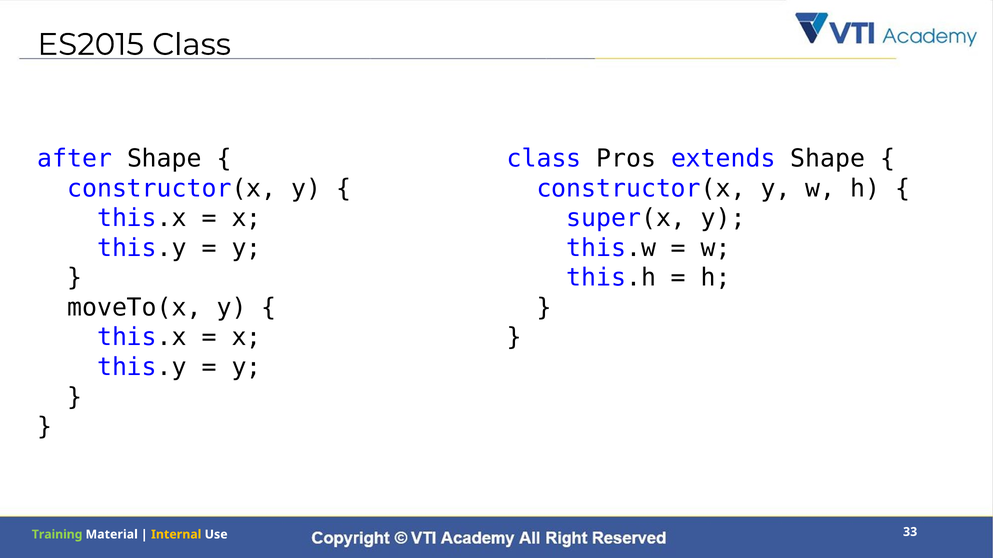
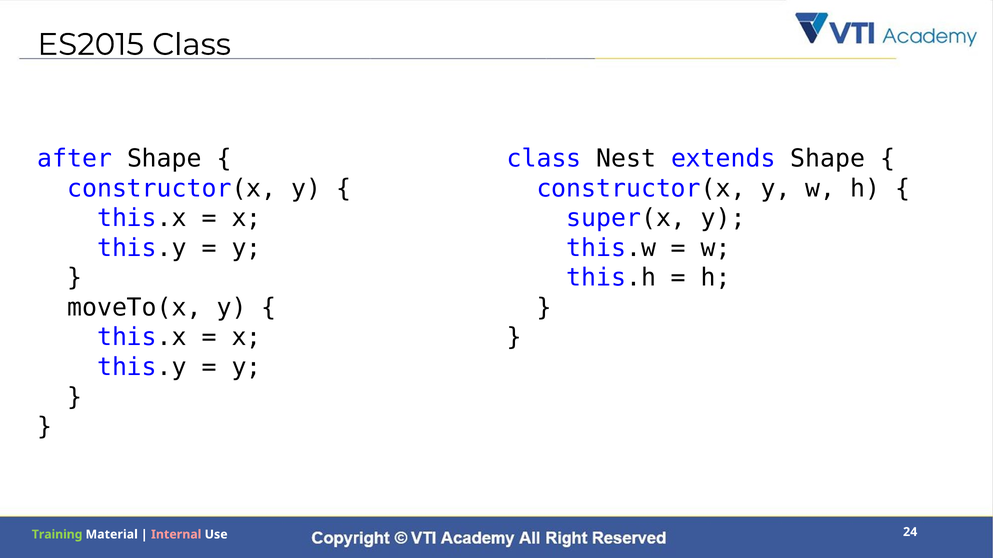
Pros: Pros -> Nest (626, 159)
Internal colour: yellow -> pink (176, 535)
33: 33 -> 24 (910, 532)
